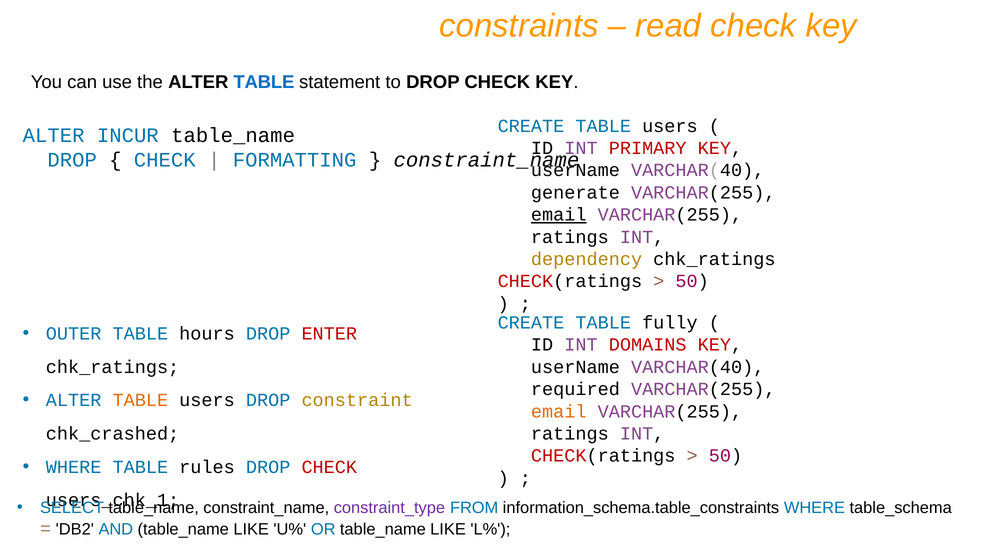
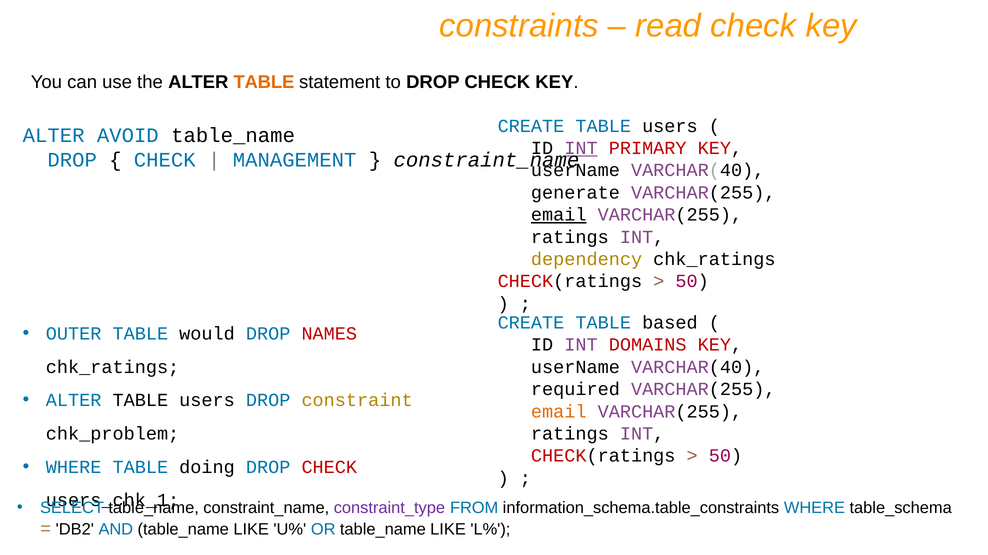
TABLE colour: blue -> orange (264, 82)
INCUR: INCUR -> AVOID (128, 136)
INT underline: none -> present (581, 148)
FORMATTING: FORMATTING -> MANAGEMENT (295, 160)
fully: fully -> based (670, 323)
hours: hours -> would (207, 334)
ENTER: ENTER -> NAMES (329, 334)
TABLE colour: orange -> black (140, 401)
chk_crashed: chk_crashed -> chk_problem (113, 434)
rules: rules -> doing (207, 468)
